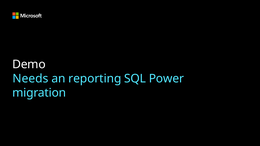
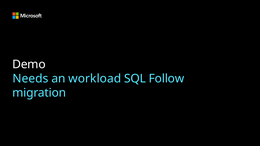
reporting: reporting -> workload (95, 79)
Power: Power -> Follow (166, 79)
